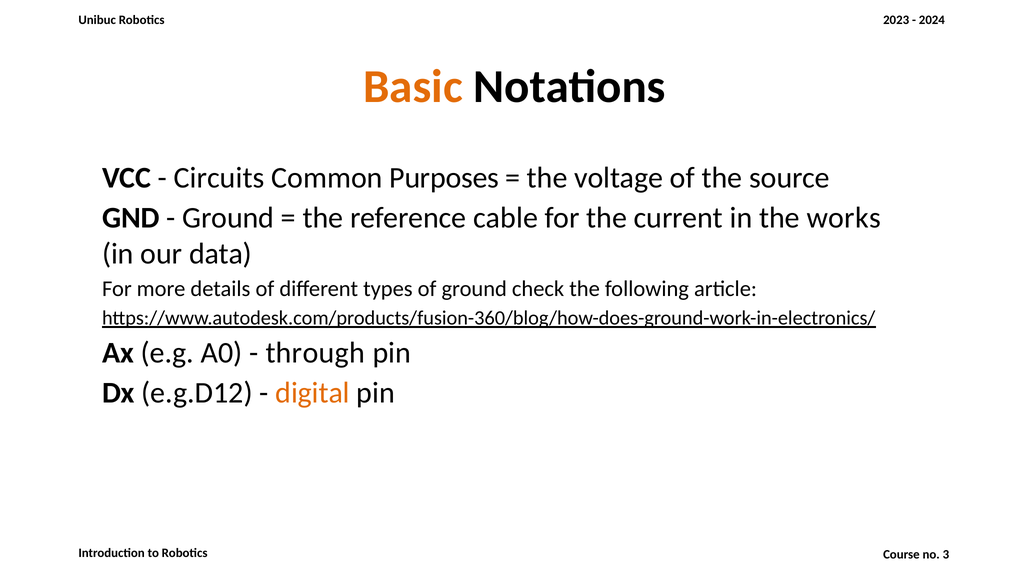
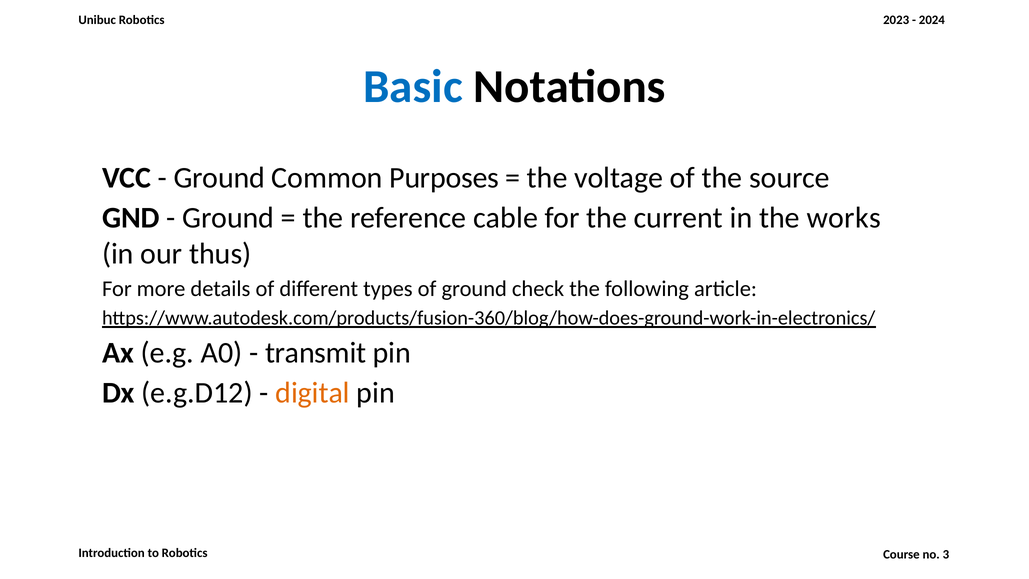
Basic colour: orange -> blue (413, 86)
Circuits: Circuits -> Ground (219, 178)
data: data -> thus (220, 254)
through: through -> transmit (316, 353)
